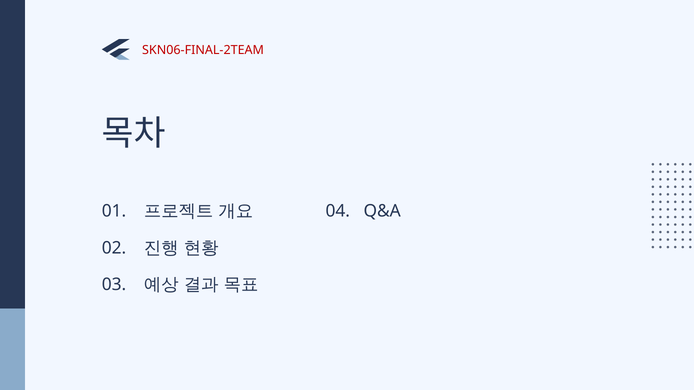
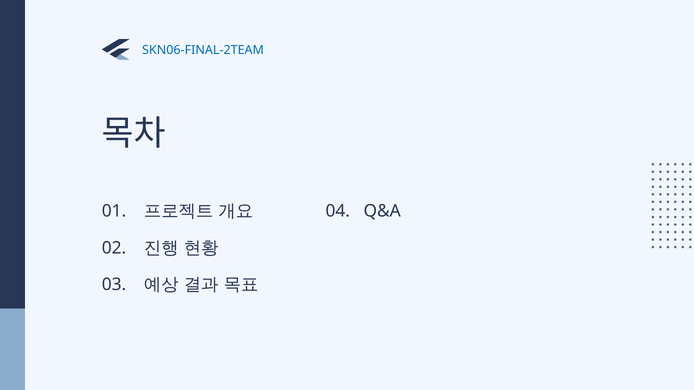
SKN06-FINAL-2TEAM colour: red -> blue (203, 50)
